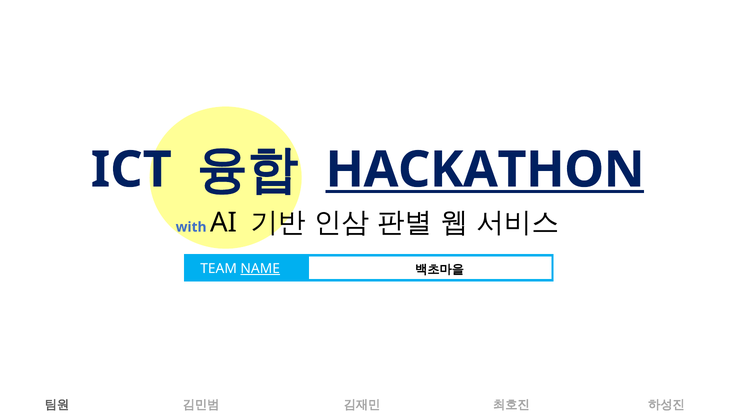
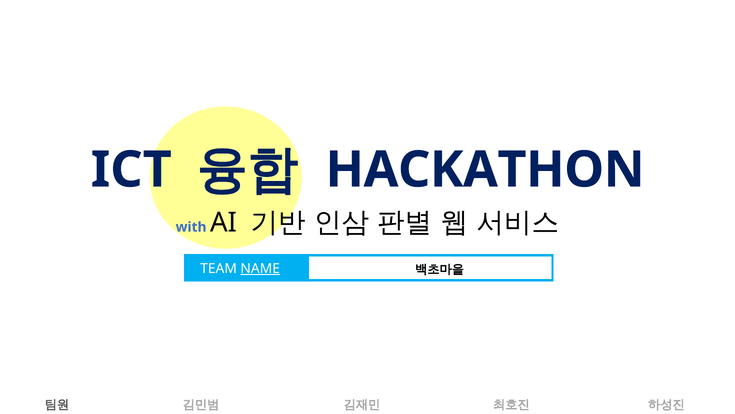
HACKATHON underline: present -> none (485, 170)
